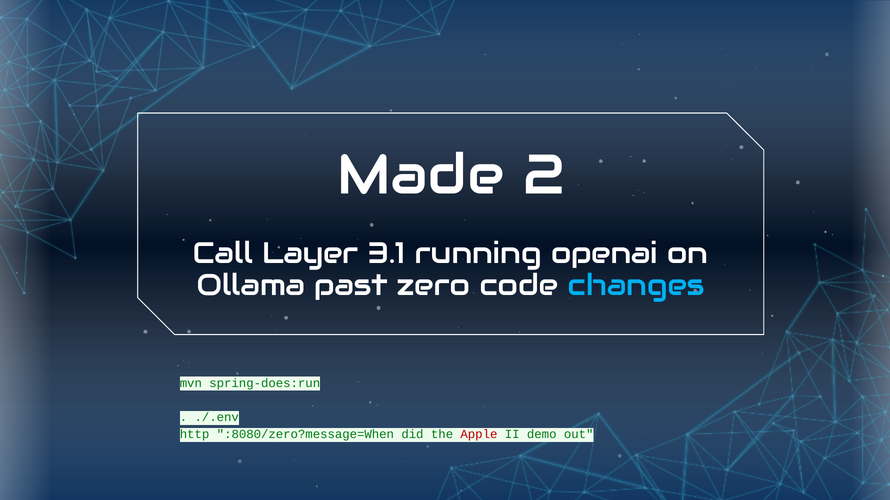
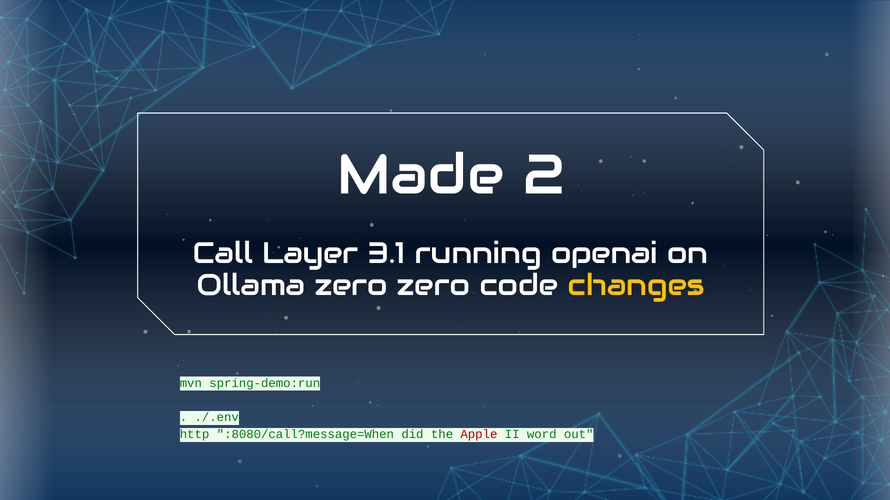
Ollama past: past -> zero (351, 286)
changes colour: light blue -> yellow (636, 286)
spring-does:run: spring-does:run -> spring-demo:run (265, 383)
:8080/zero?message=When: :8080/zero?message=When -> :8080/call?message=When (305, 435)
demo: demo -> word (542, 435)
